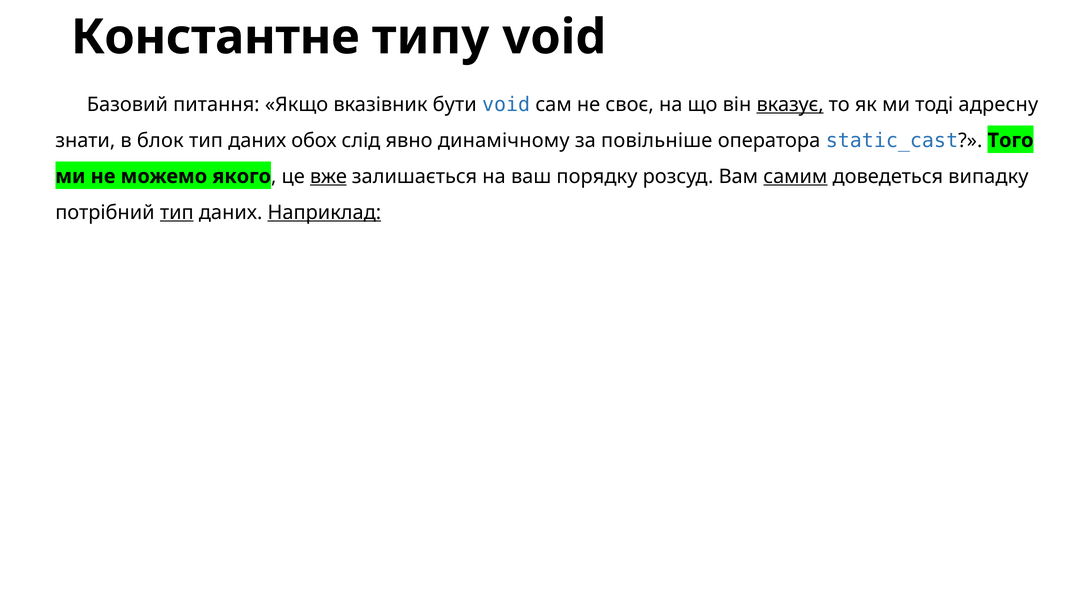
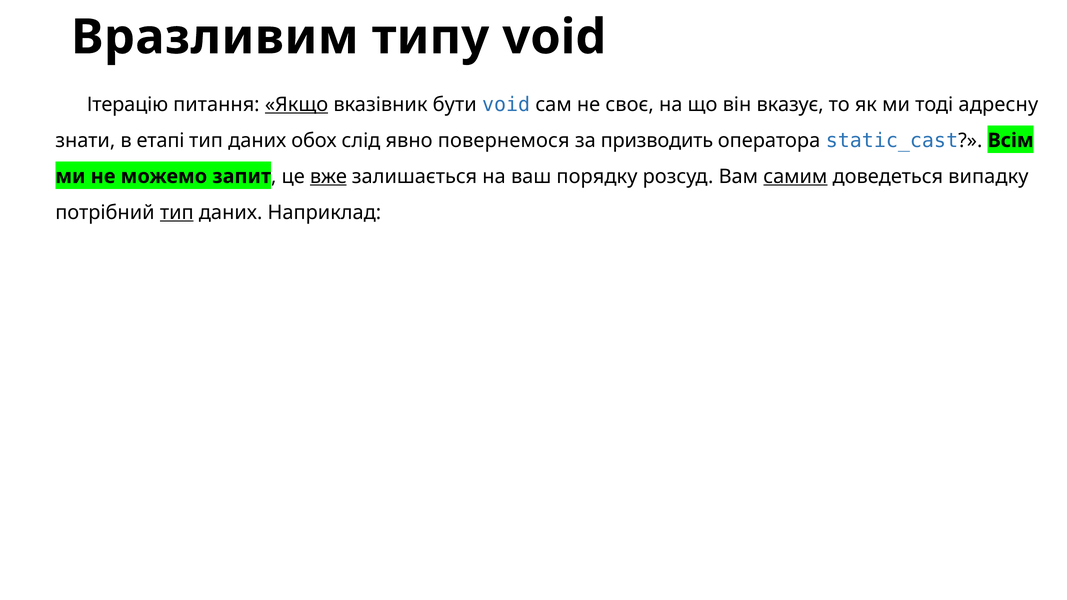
Константне: Константне -> Вразливим (215, 37)
Базовий: Базовий -> Ітерацію (127, 104)
Якщо underline: none -> present (297, 104)
вказує underline: present -> none (790, 104)
блок: блок -> етапі (161, 140)
динамічному: динамічному -> повернемося (504, 140)
повільніше: повільніше -> призводить (657, 140)
Того: Того -> Всім (1011, 140)
якого: якого -> запит (242, 176)
Наприклад underline: present -> none (324, 212)
